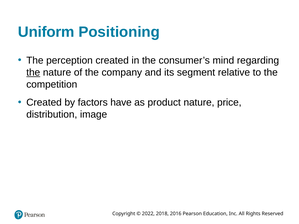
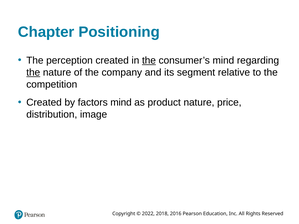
Uniform: Uniform -> Chapter (46, 32)
the underline: none -> present (149, 61)
factors have: have -> mind (121, 103)
